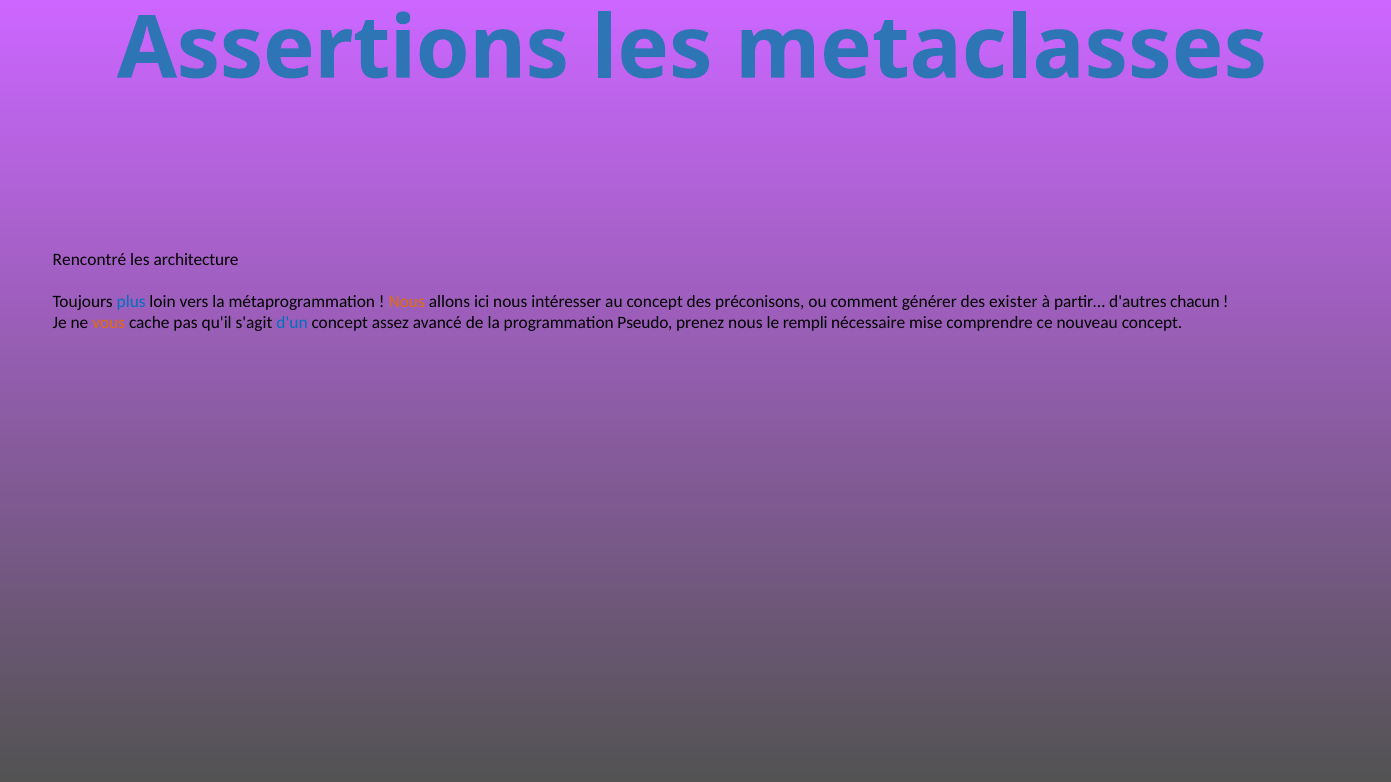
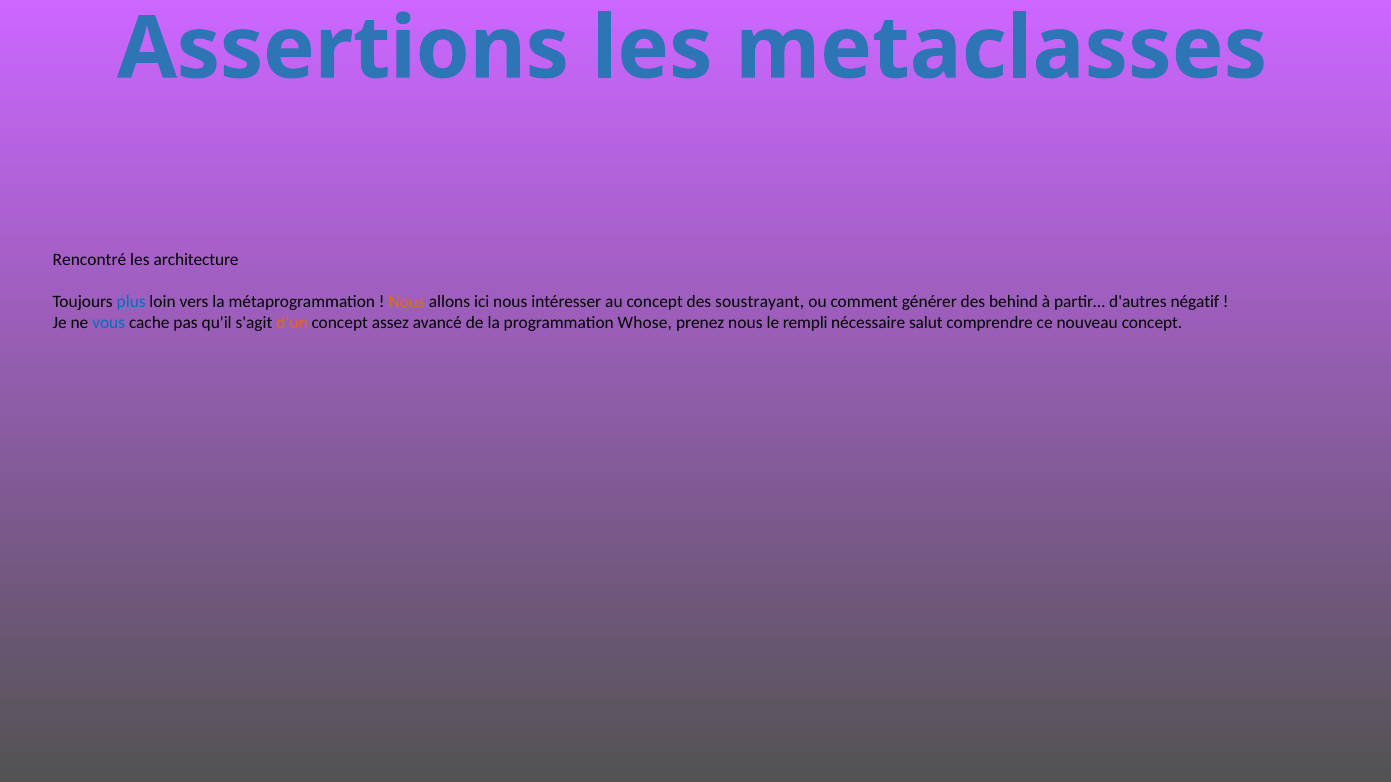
préconisons: préconisons -> soustrayant (760, 302)
exister: exister -> behind (1014, 302)
chacun: chacun -> négatif (1195, 302)
vous colour: orange -> blue (109, 323)
d'un colour: blue -> orange (292, 323)
Pseudo: Pseudo -> Whose (645, 323)
mise: mise -> salut (926, 323)
